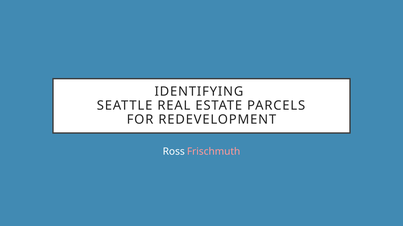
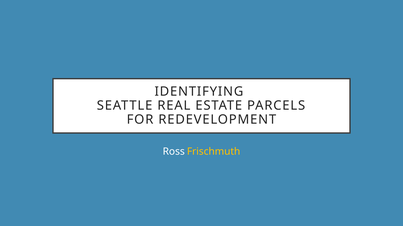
Frischmuth colour: pink -> yellow (214, 152)
